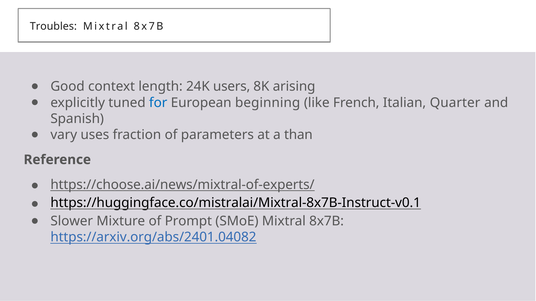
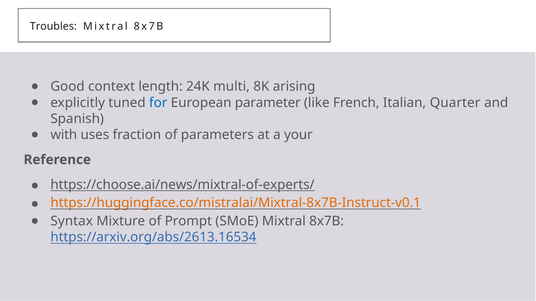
users: users -> multi (232, 87)
beginning: beginning -> parameter (268, 103)
vary: vary -> with (64, 135)
than: than -> your (298, 135)
https://huggingface.co/mistralai/Mixtral-8x7B-Instruct-v0.1 colour: black -> orange (236, 203)
Slower: Slower -> Syntax (72, 222)
https://arxiv.org/abs/2401.04082: https://arxiv.org/abs/2401.04082 -> https://arxiv.org/abs/2613.16534 (153, 238)
